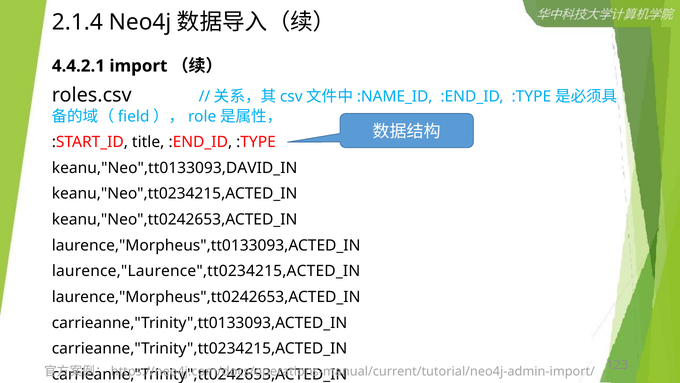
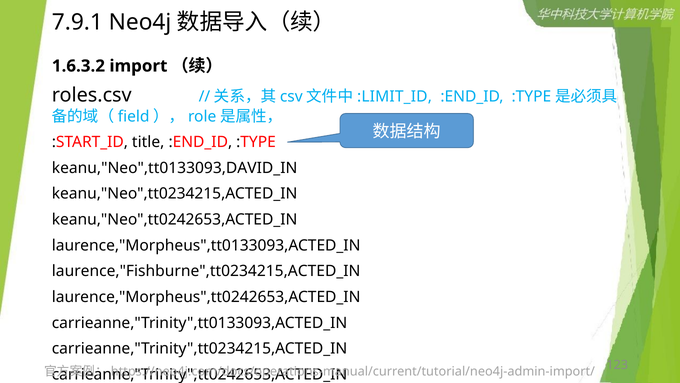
2.1.4: 2.1.4 -> 7.9.1 (77, 22)
4.4.2.1: 4.4.2.1 -> 1.6.3.2 (78, 66)
:NAME_ID: :NAME_ID -> :LIMIT_ID (395, 97)
laurence,"Laurence",tt0234215,ACTED_IN: laurence,"Laurence",tt0234215,ACTED_IN -> laurence,"Fishburne",tt0234215,ACTED_IN (206, 271)
